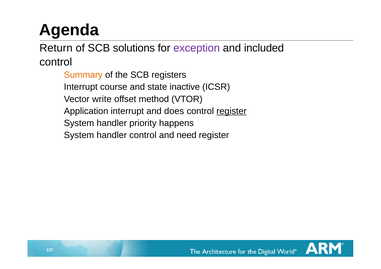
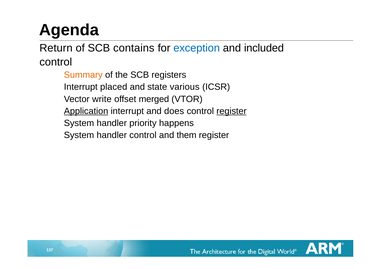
solutions: solutions -> contains (134, 48)
exception colour: purple -> blue (197, 48)
course: course -> placed (114, 87)
inactive: inactive -> various (185, 87)
method: method -> merged (154, 99)
Application underline: none -> present (86, 111)
need: need -> them (187, 135)
